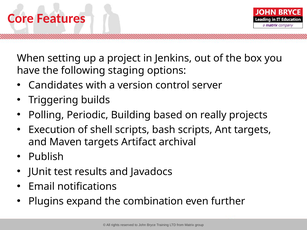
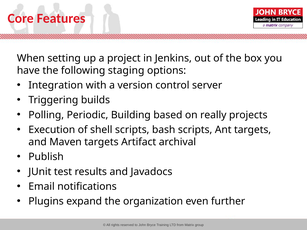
Candidates: Candidates -> Integration (56, 85)
combination: combination -> organization (153, 202)
